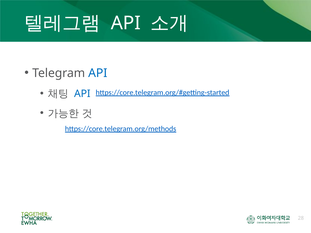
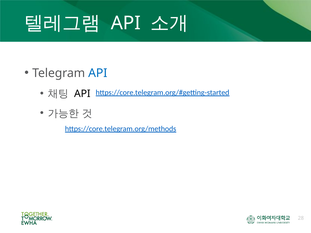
API colour: blue -> black (82, 94)
